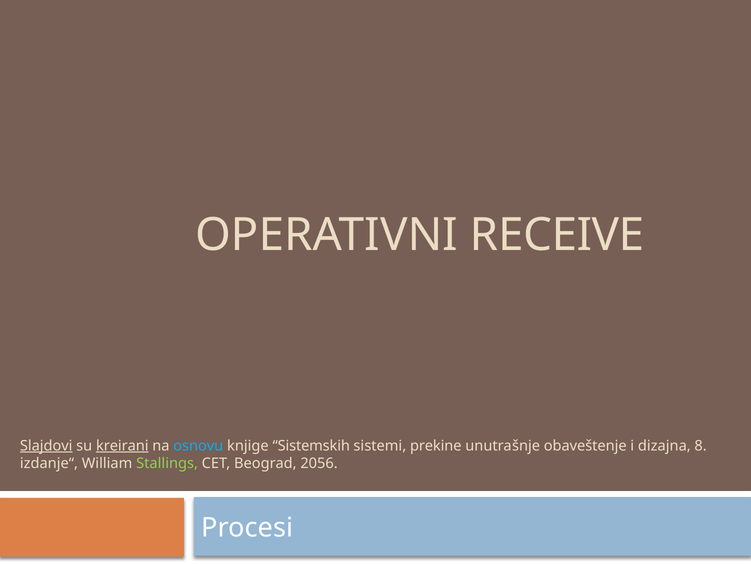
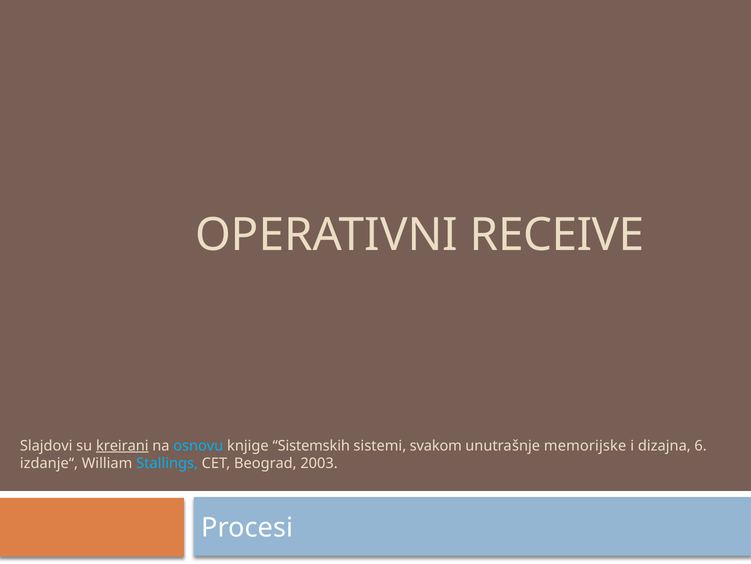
Slajdovi underline: present -> none (46, 445)
prekine: prekine -> svakom (436, 445)
obaveštenje: obaveštenje -> memorijske (585, 445)
8: 8 -> 6 (701, 445)
Stallings colour: light green -> light blue (167, 463)
2056: 2056 -> 2003 (319, 463)
